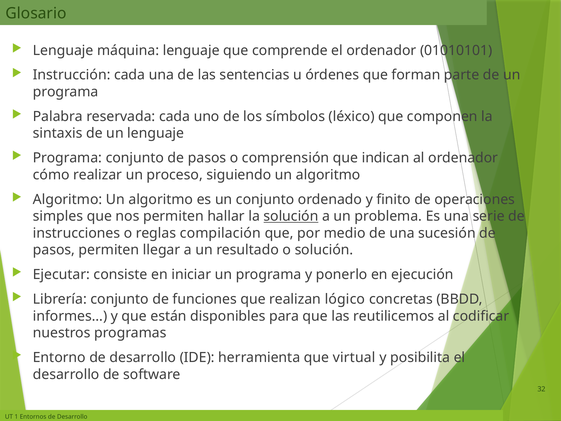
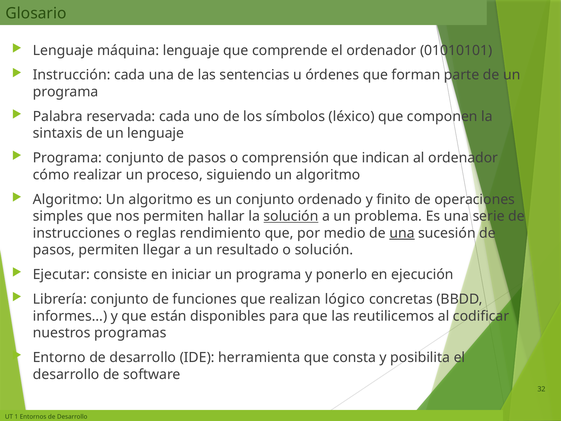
compilación: compilación -> rendimiento (220, 233)
una underline: none -> present (402, 233)
virtual: virtual -> consta (354, 357)
